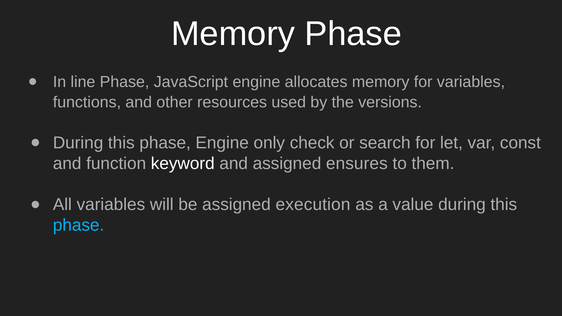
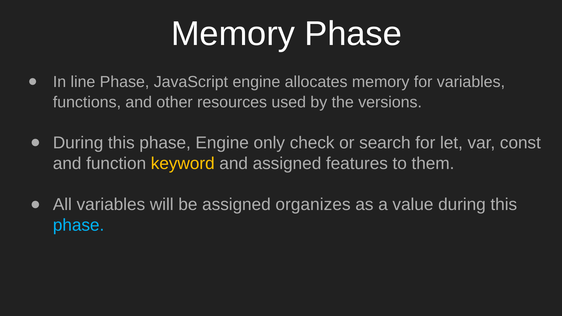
keyword colour: white -> yellow (183, 164)
ensures: ensures -> features (357, 164)
execution: execution -> organizes (313, 205)
